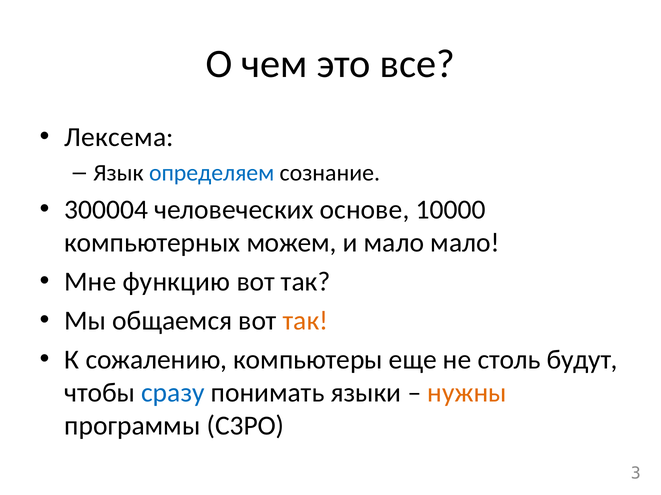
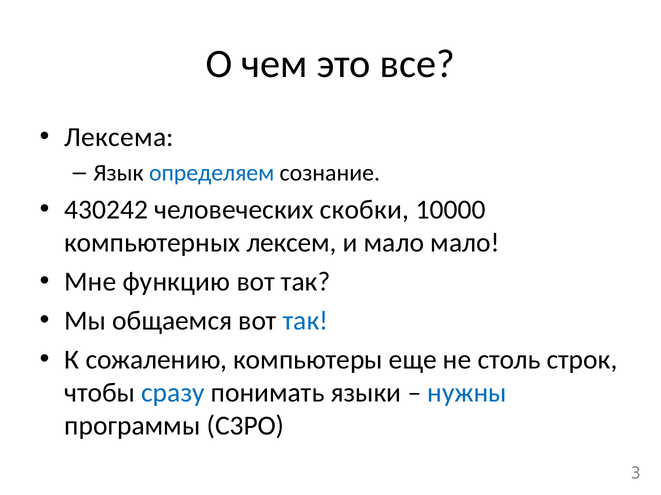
300004: 300004 -> 430242 (106, 210)
основе: основе -> скобки (364, 210)
можем: можем -> лексем (292, 243)
так colour: orange -> blue (306, 321)
будут: будут -> строк (582, 360)
нужны colour: orange -> blue (467, 393)
